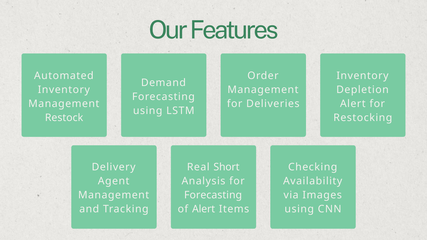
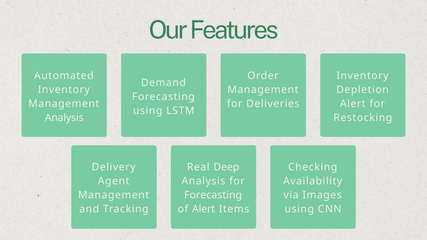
Restock: Restock -> Analysis (64, 118)
Short: Short -> Deep (226, 167)
